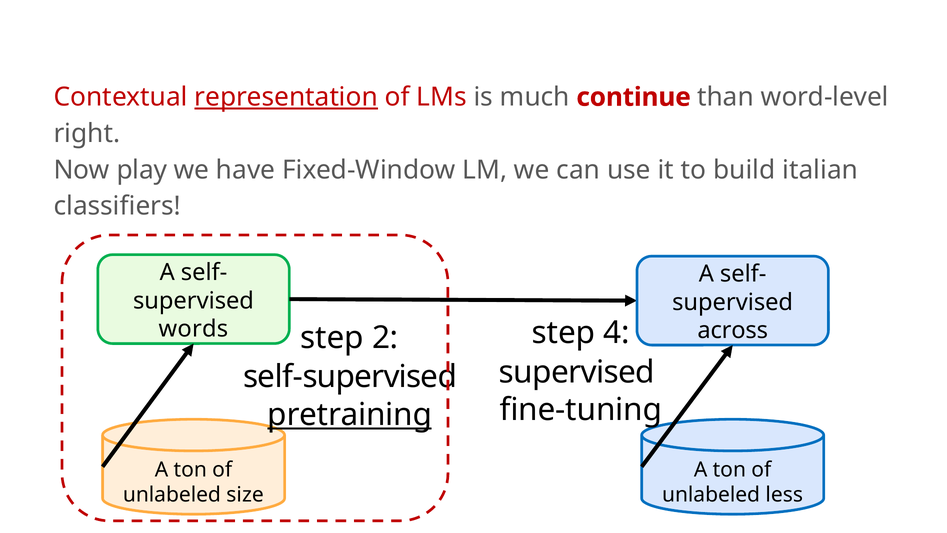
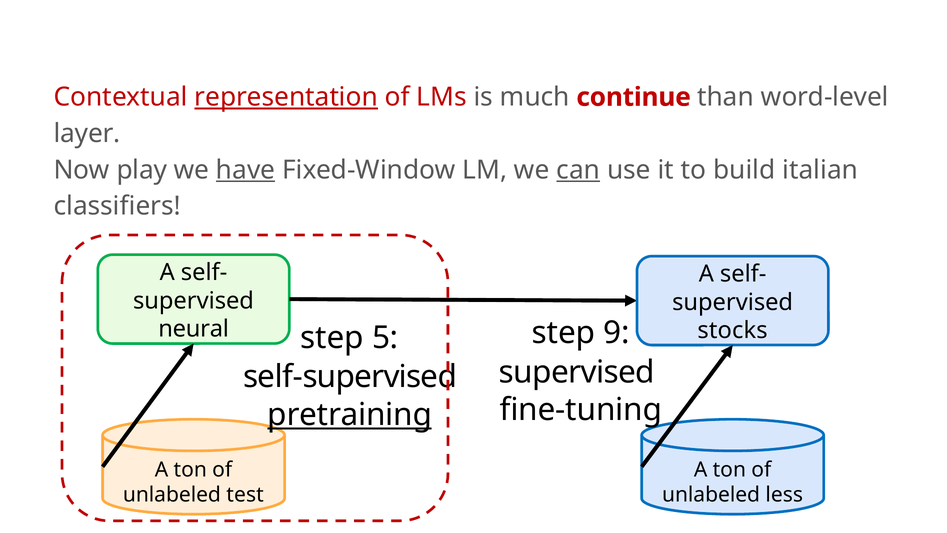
right: right -> layer (87, 133)
have underline: none -> present (246, 170)
can underline: none -> present (578, 170)
words: words -> neural (194, 329)
2: 2 -> 5 (385, 338)
across: across -> stocks (733, 330)
4: 4 -> 9 (616, 333)
size: size -> test (245, 495)
